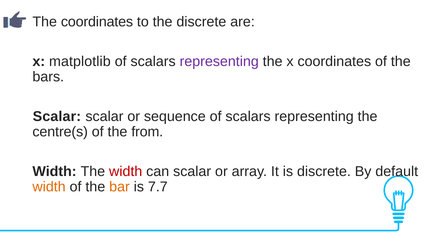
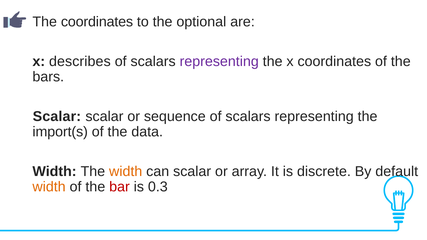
the discrete: discrete -> optional (201, 22)
matplotlib: matplotlib -> describes (80, 62)
centre(s: centre(s -> import(s (60, 132)
from: from -> data (147, 132)
width colour: red -> orange (126, 172)
bar colour: orange -> red (119, 187)
7.7: 7.7 -> 0.3 (158, 187)
